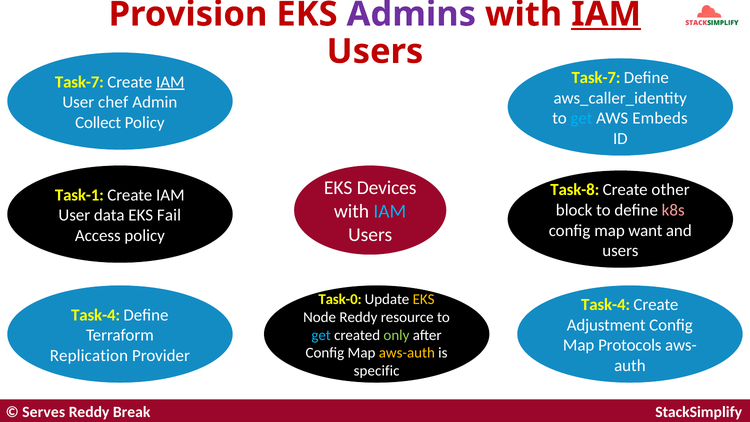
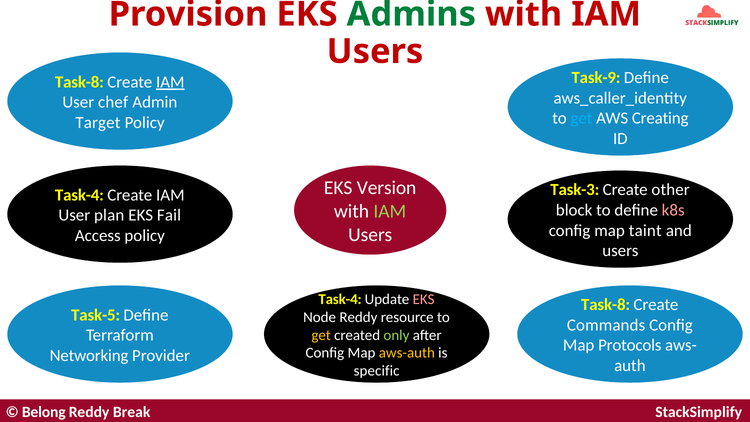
Admins colour: purple -> green (411, 14)
IAM underline: present -> none (606, 14)
Task-7: Task-7 -> Task-9 (596, 78)
Task-7: Task-7 -> Task-8 (79, 82)
Embeds: Embeds -> Creating (660, 118)
Collect: Collect -> Target (98, 123)
Devices: Devices -> Version (387, 188)
Task-8: Task-8 -> Task-3 (575, 190)
Task-1: Task-1 -> Task-4 (79, 195)
IAM colour: light blue -> light green (390, 211)
data: data -> plan (109, 215)
want: want -> taint (645, 230)
Task-0: Task-0 -> Task-4 (340, 299)
EKS colour: yellow -> pink (424, 299)
Task-4: Task-4 -> Task-8 (606, 305)
Task-4: Task-4 -> Task-5 (96, 315)
Adjustment: Adjustment -> Commands (606, 325)
get colour: light blue -> yellow (321, 335)
Replication: Replication -> Networking (89, 355)
Serves: Serves -> Belong (44, 412)
